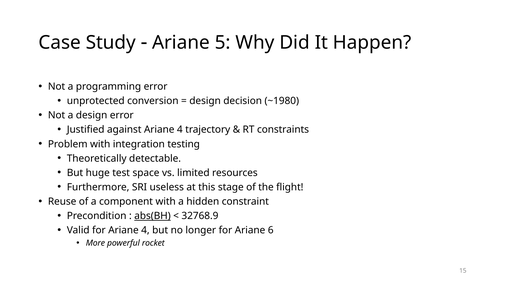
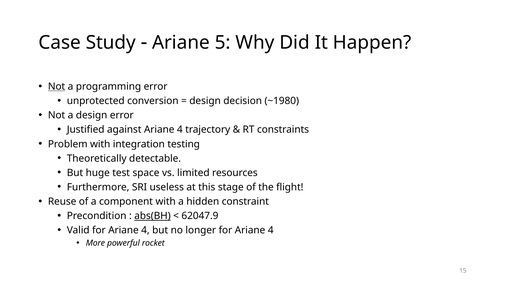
Not underline: none -> present (57, 87)
32768.9: 32768.9 -> 62047.9 (200, 216)
longer for Ariane 6: 6 -> 4 (271, 230)
